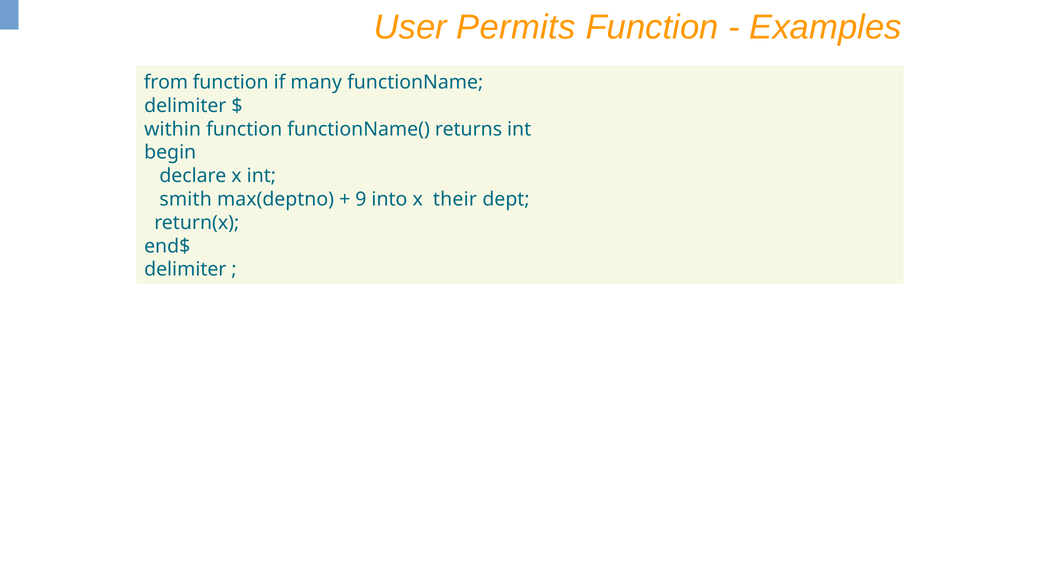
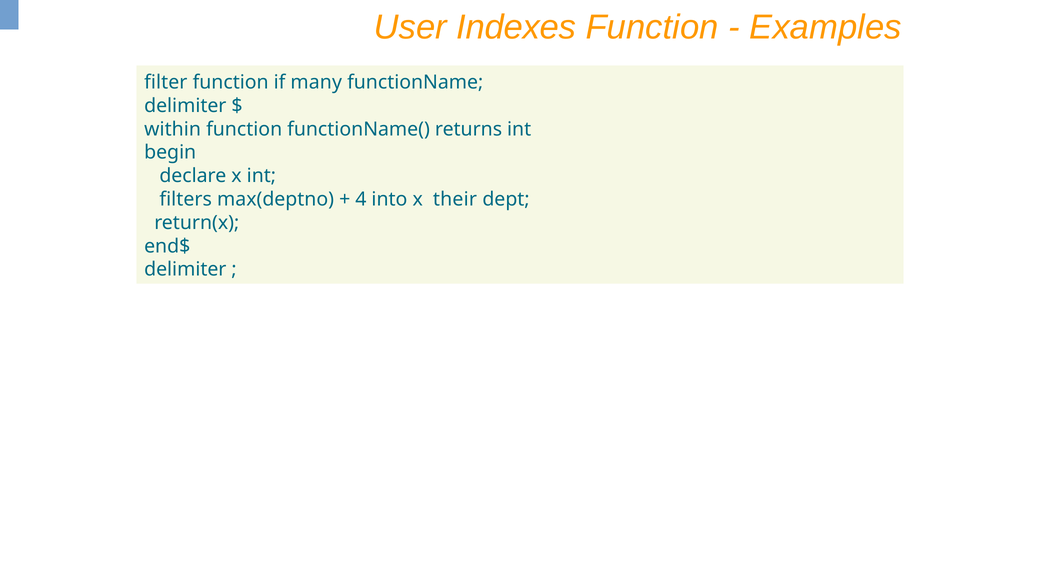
Permits: Permits -> Indexes (516, 27)
from: from -> filter (166, 82)
smith: smith -> filters (186, 199)
9: 9 -> 4 (361, 199)
